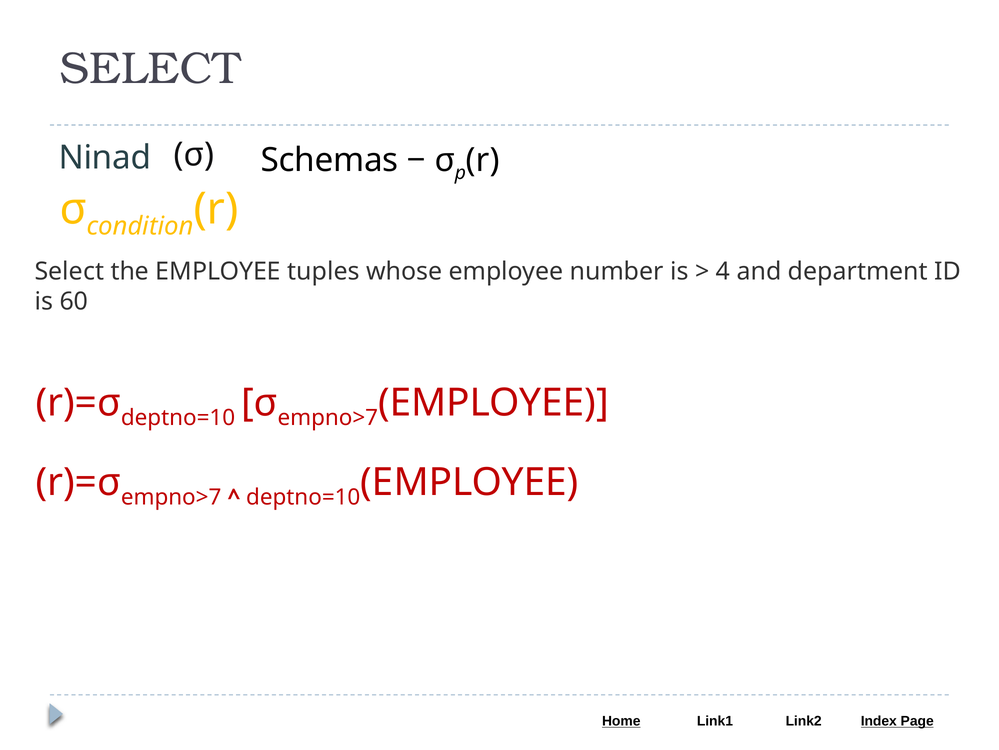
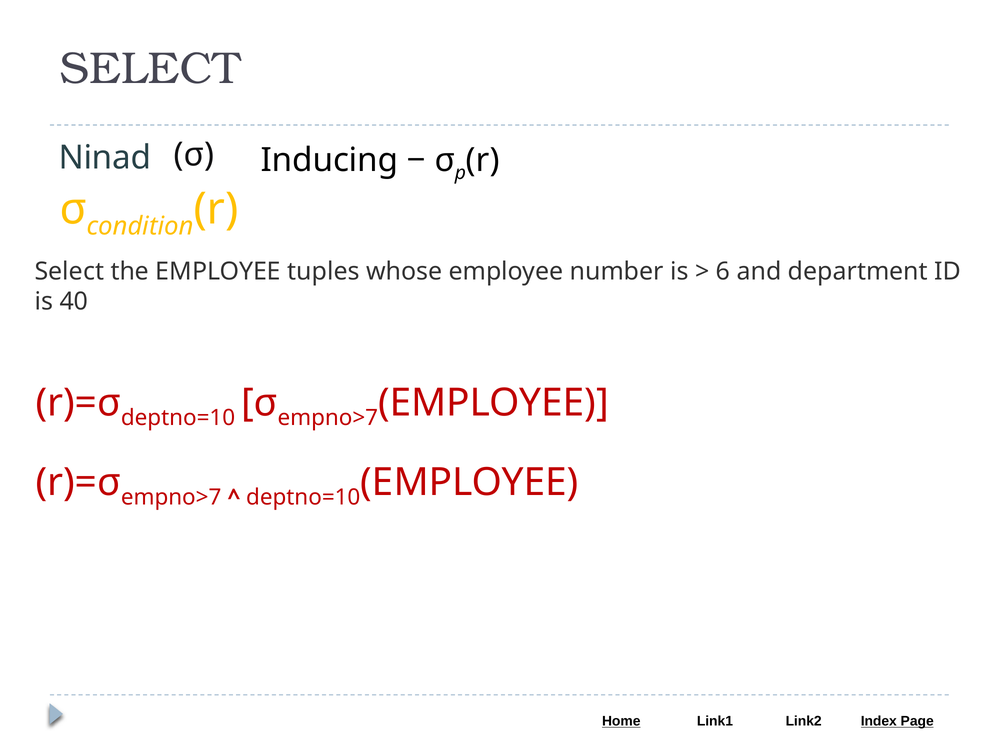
Schemas: Schemas -> Inducing (329, 160)
4: 4 -> 6 (723, 271)
60: 60 -> 40 (74, 301)
